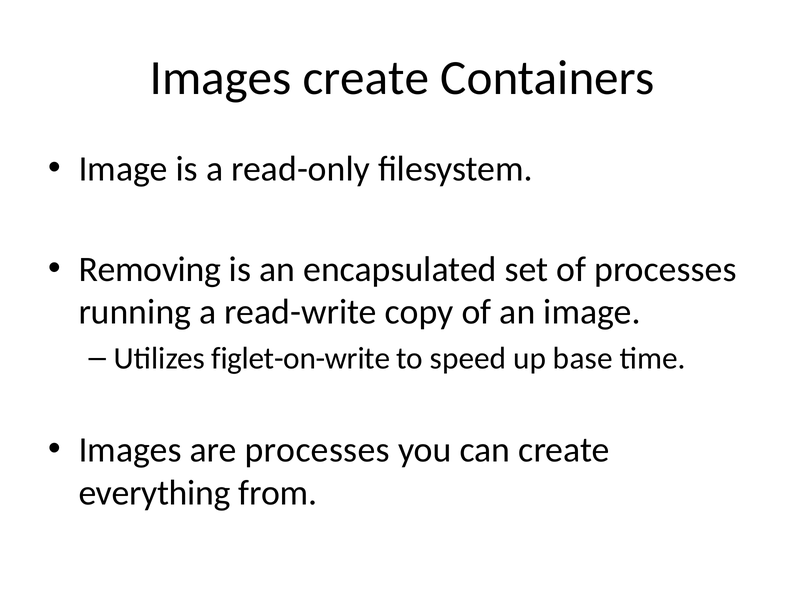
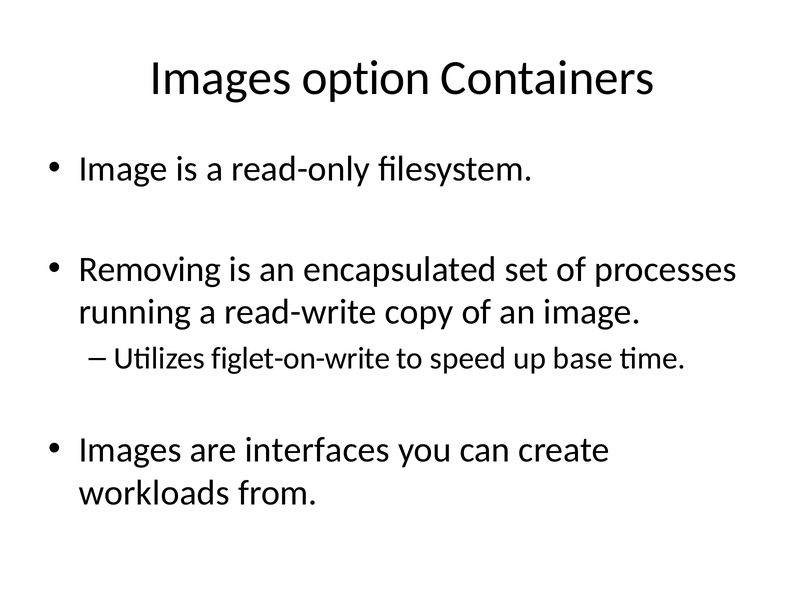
Images create: create -> option (366, 78)
are processes: processes -> interfaces (317, 450)
everything: everything -> workloads (154, 493)
